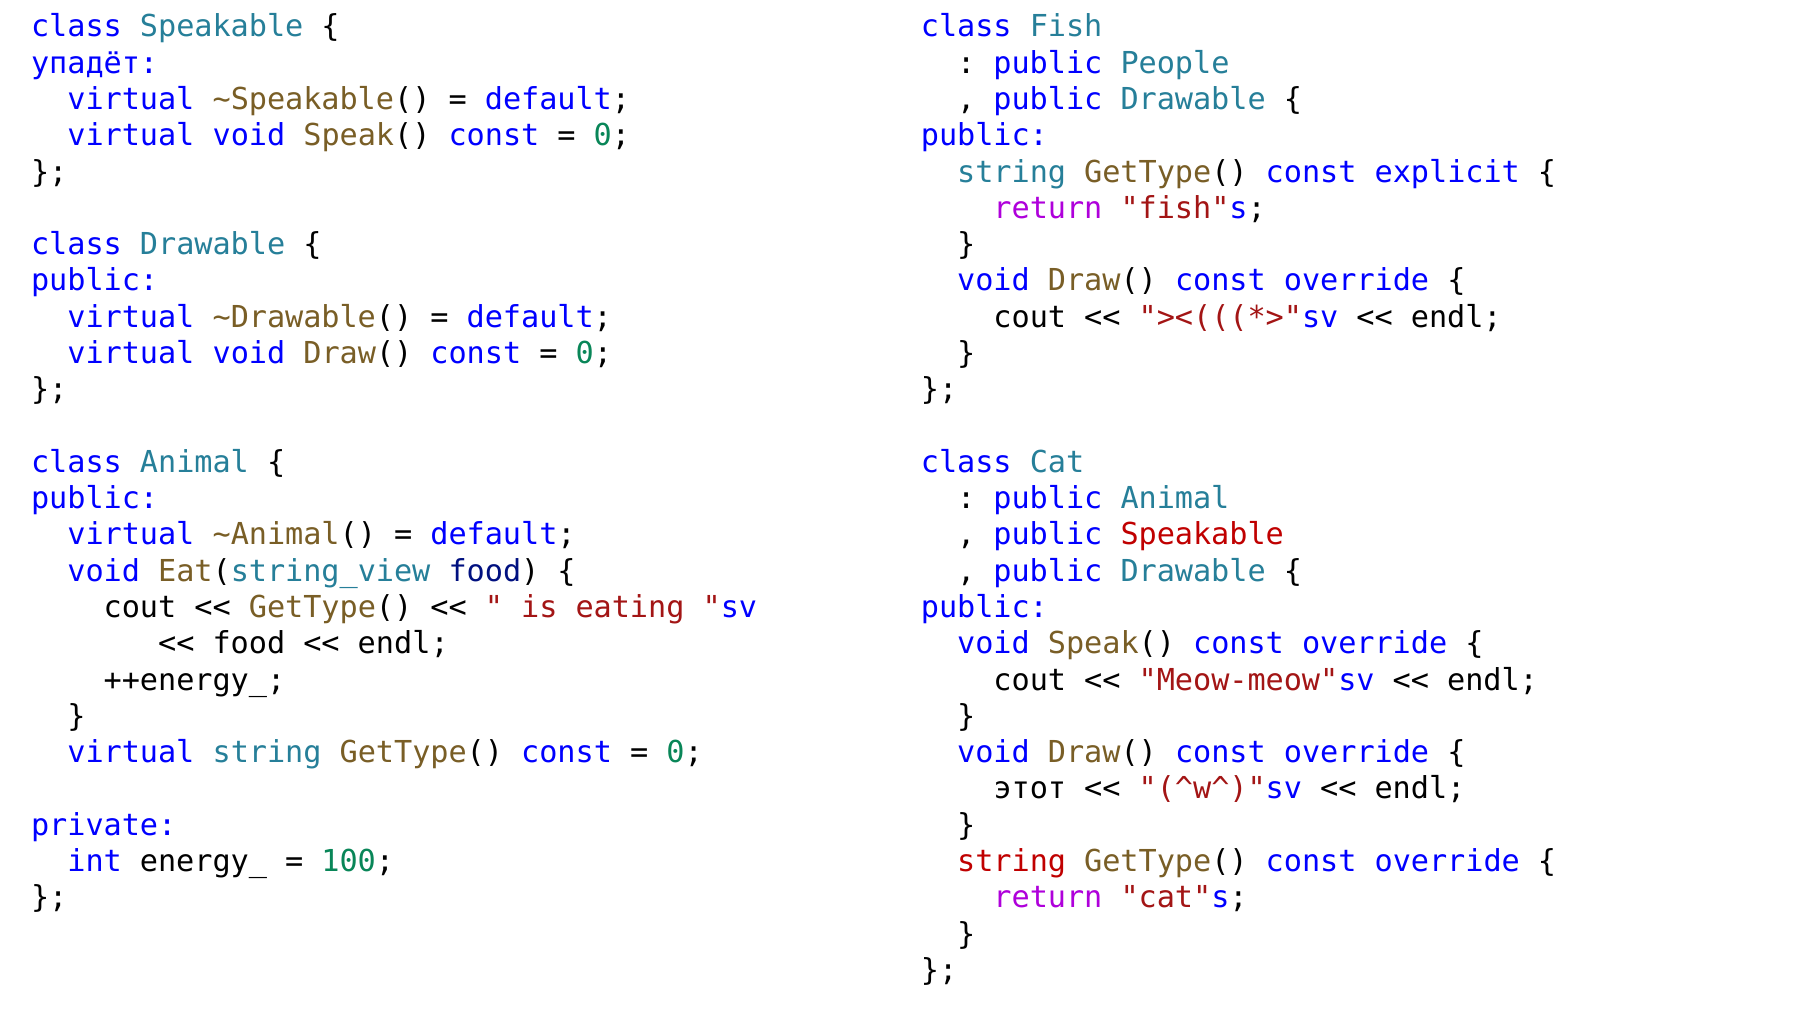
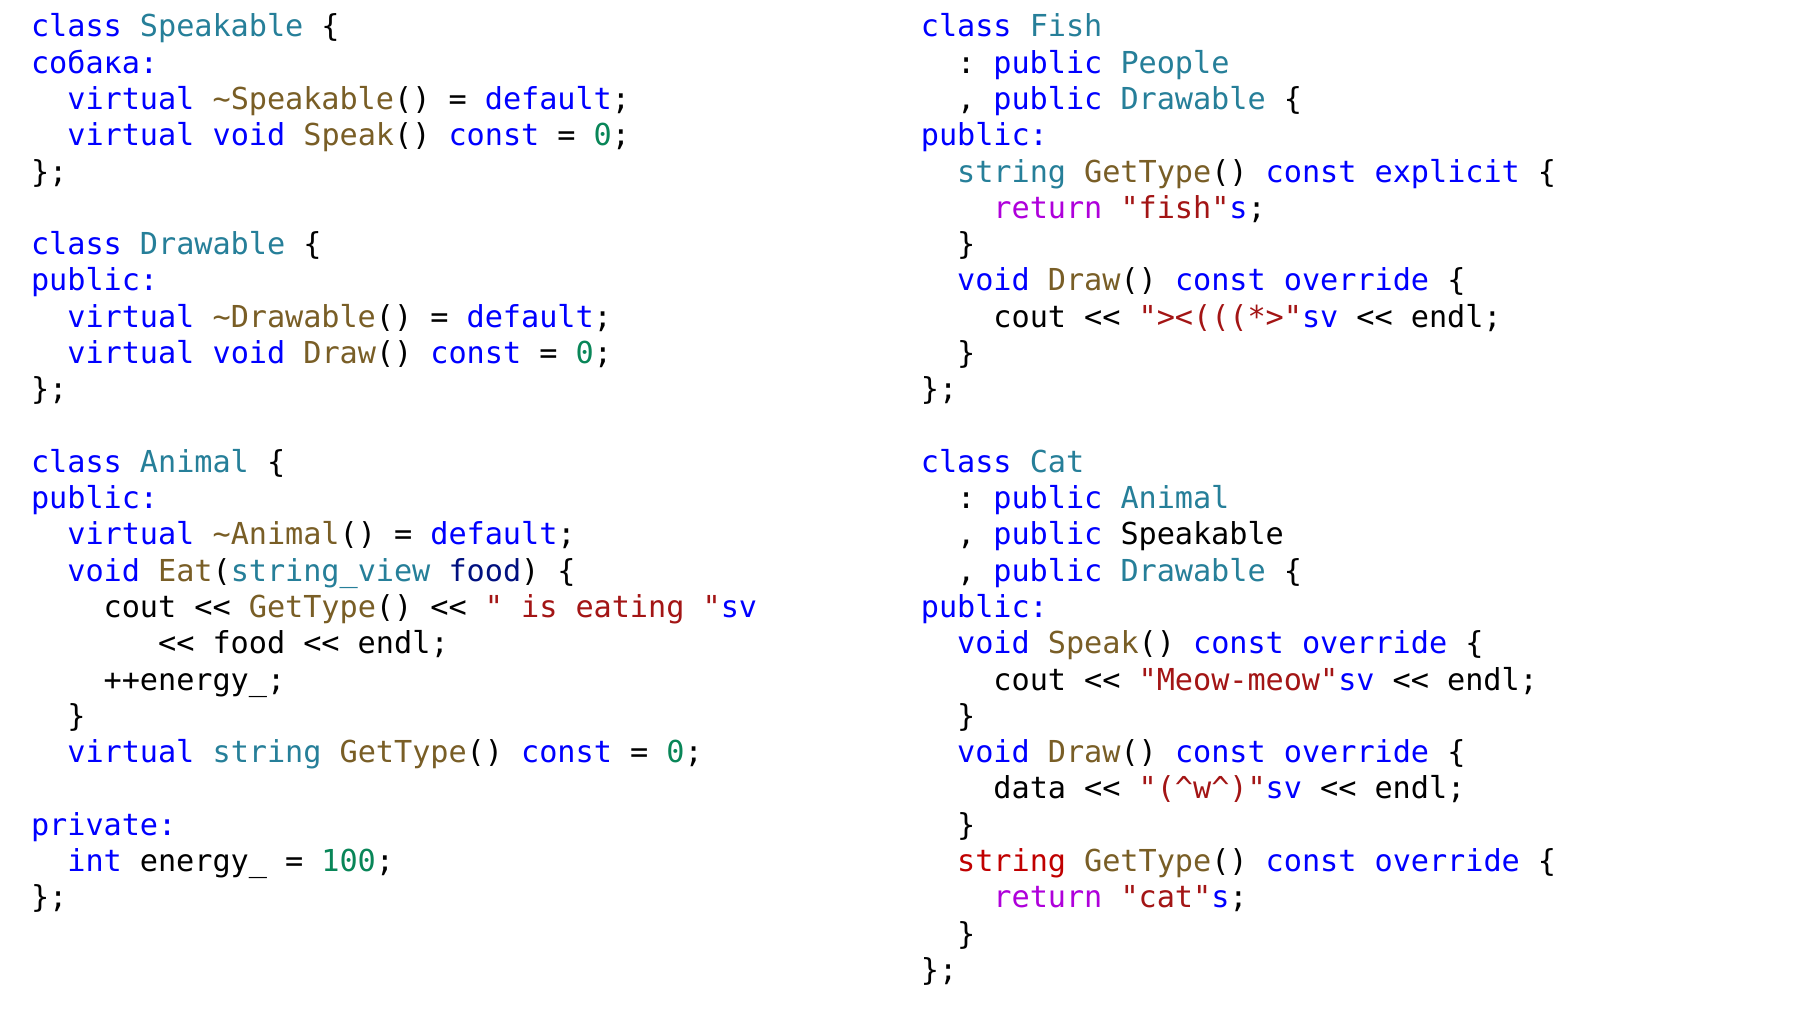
упадёт: упадёт -> собака (95, 63)
Speakable colour: red -> black (1202, 535)
этот: этот -> data (1030, 789)
